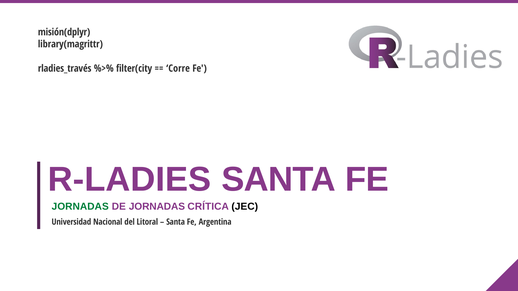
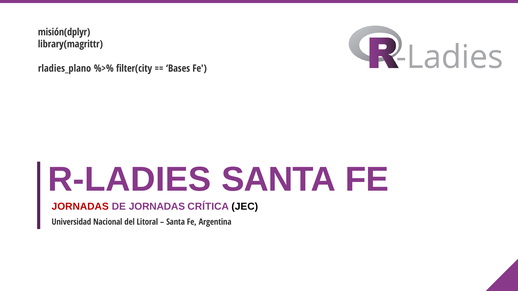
rladies_través: rladies_través -> rladies_plano (65, 69)
Corre: Corre -> Bases (178, 69)
JORNADAS colour: green -> red (80, 207)
